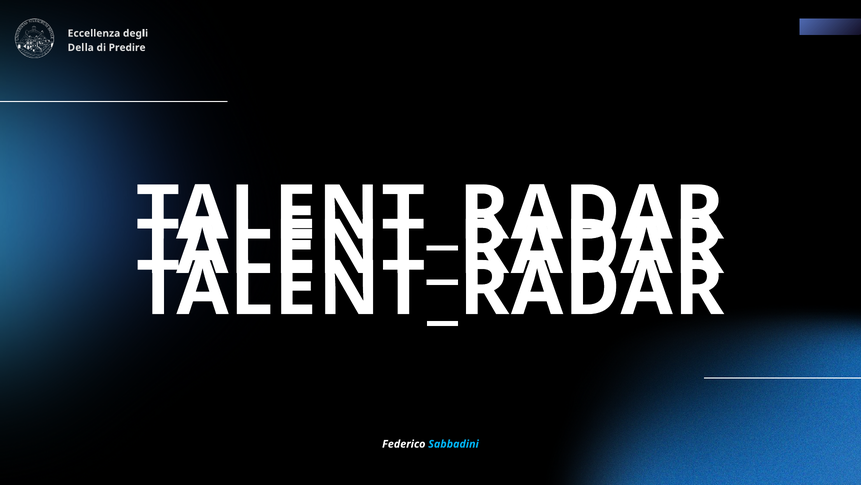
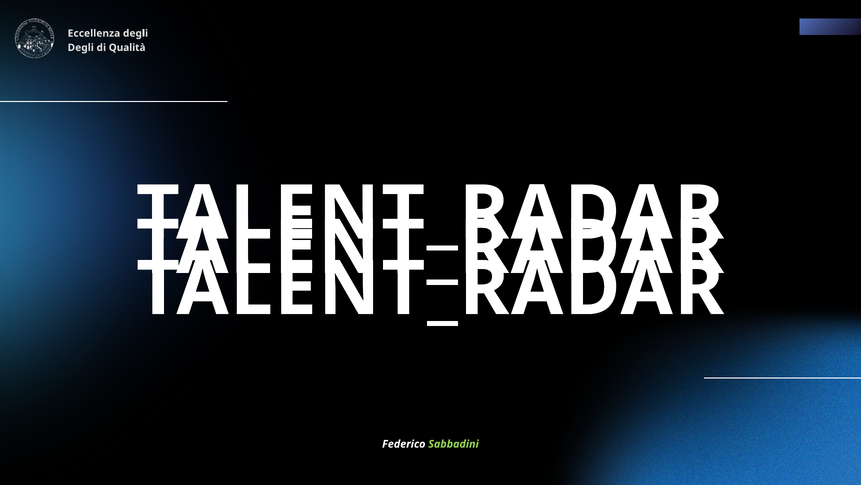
Della: Della -> Degli (81, 48)
Predire: Predire -> Qualità (127, 48)
Sabbadini colour: light blue -> light green (454, 443)
